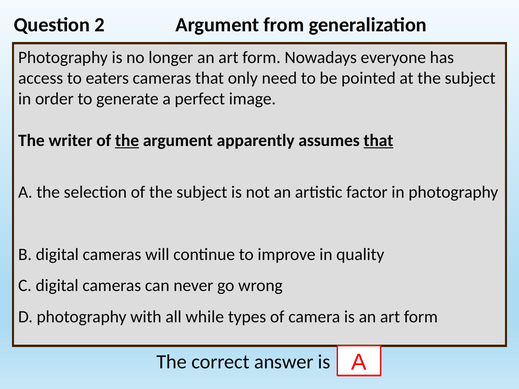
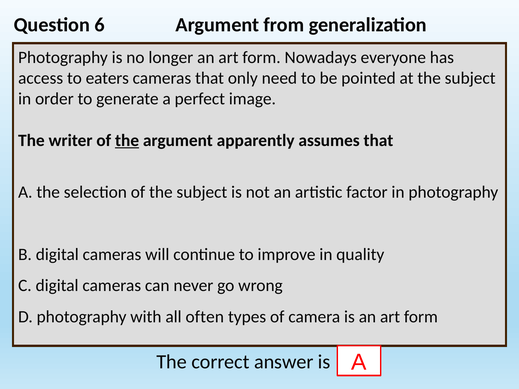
2: 2 -> 6 (99, 25)
that underline: present -> none (378, 140)
while: while -> often (205, 317)
